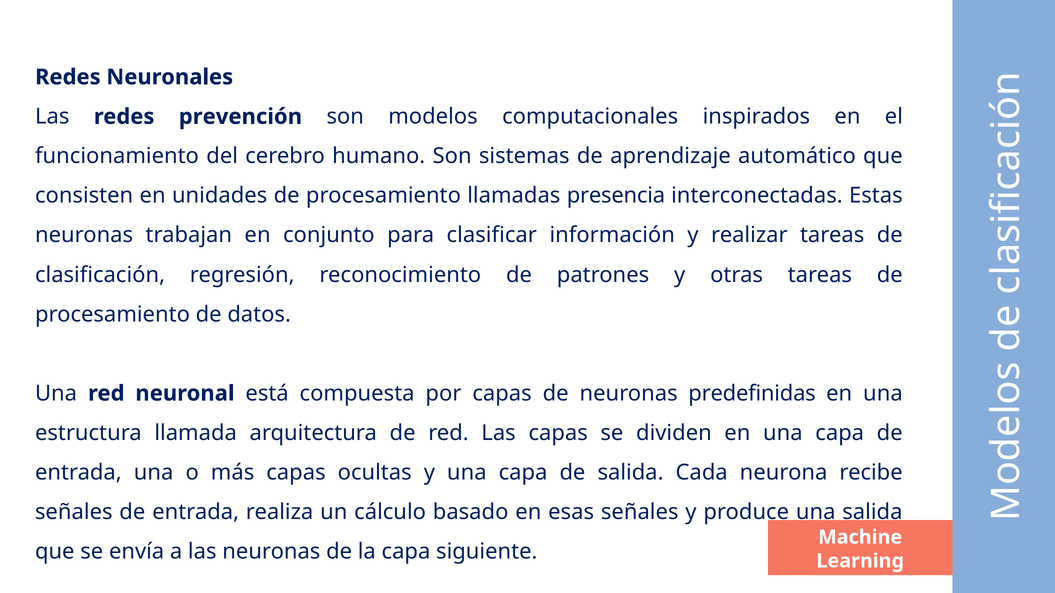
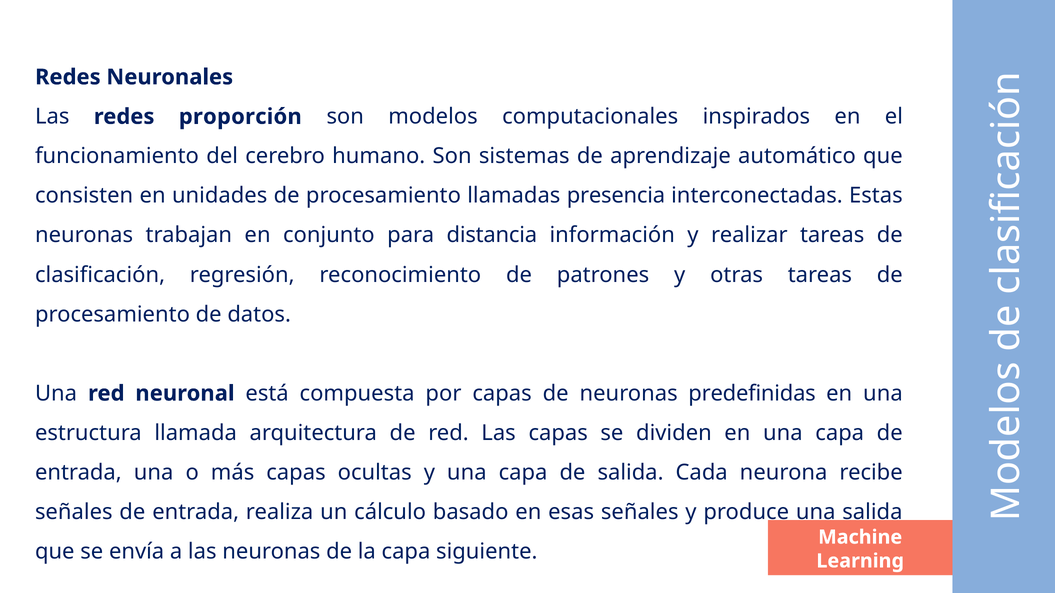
prevención: prevención -> proporción (240, 117)
clasificar: clasificar -> distancia (492, 235)
